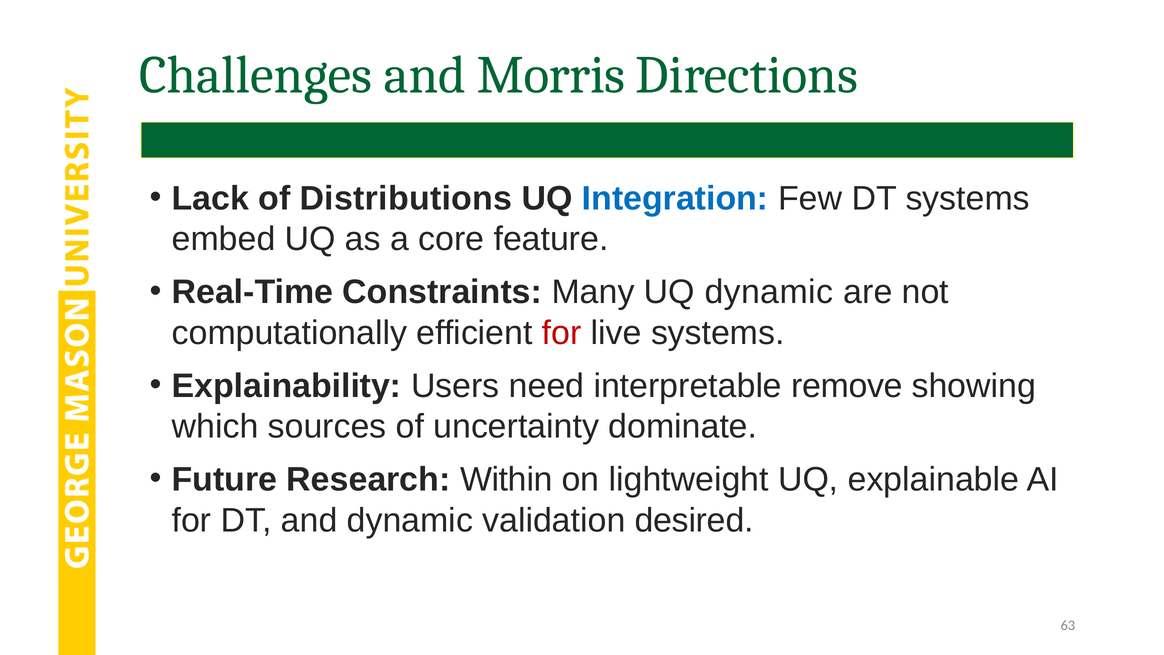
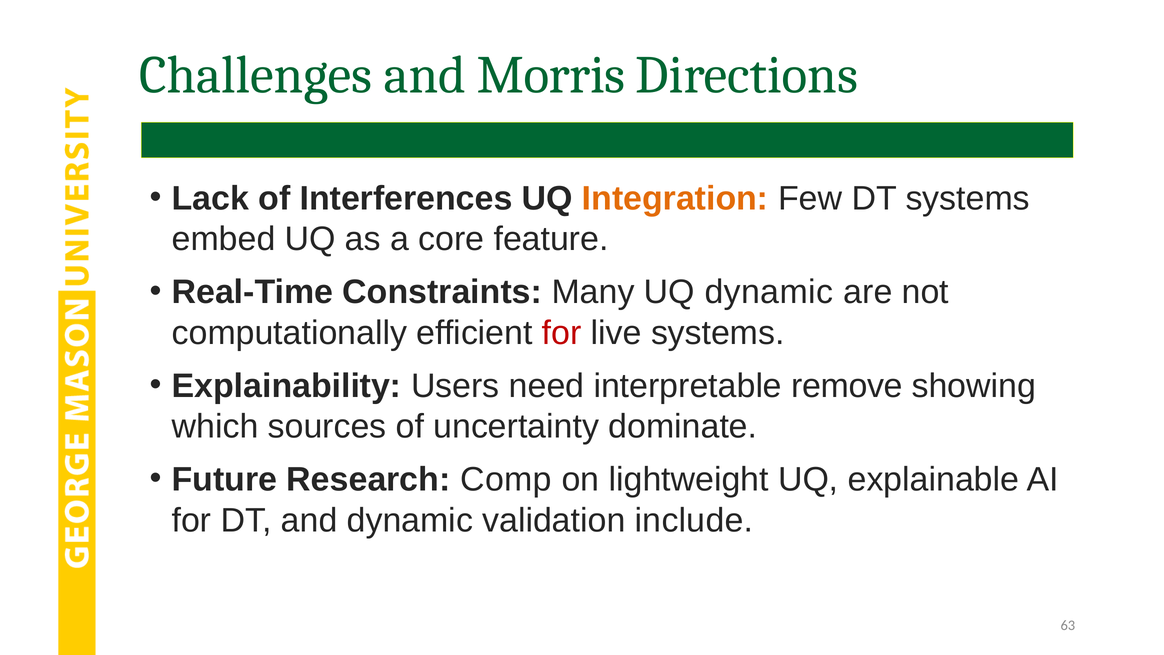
Distributions: Distributions -> Interferences (406, 198)
Integration colour: blue -> orange (675, 198)
Within: Within -> Comp (506, 479)
desired: desired -> include (694, 520)
